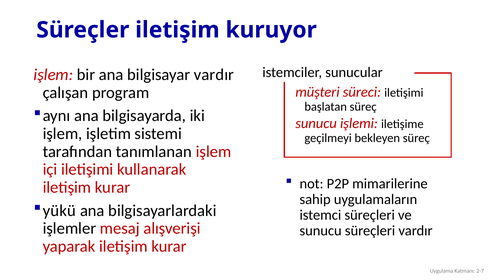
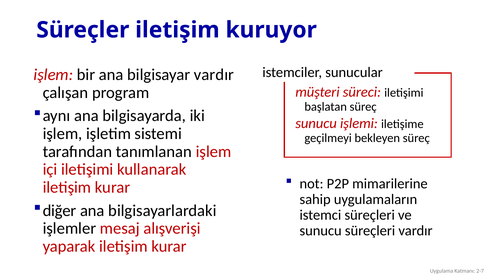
yükü: yükü -> diğer (60, 210)
